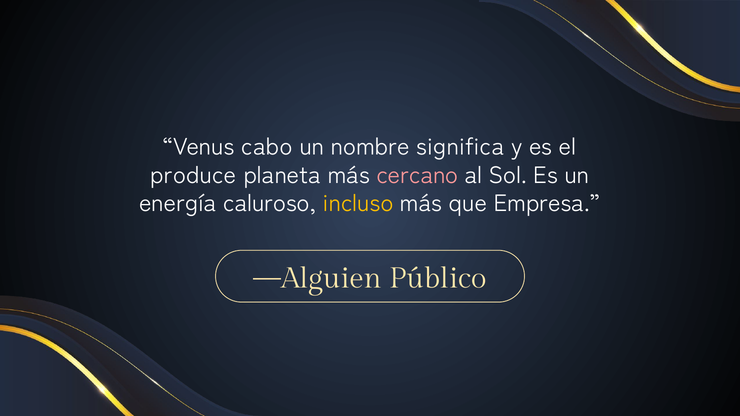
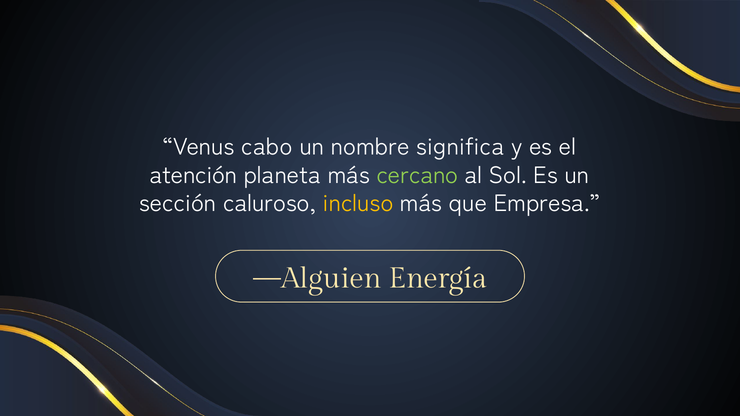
produce: produce -> atención (193, 175)
cercano colour: pink -> light green (417, 175)
energía: energía -> sección (178, 204)
Público: Público -> Energía (438, 278)
